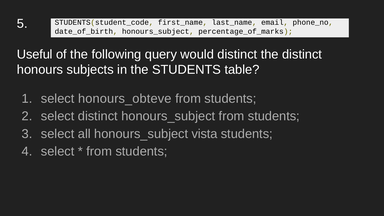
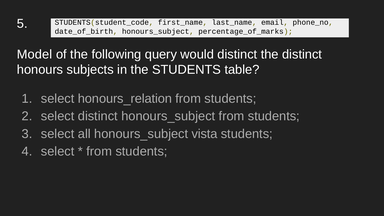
Useful: Useful -> Model (35, 54)
honours_obteve: honours_obteve -> honours_relation (125, 99)
